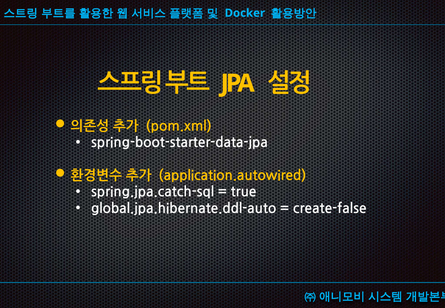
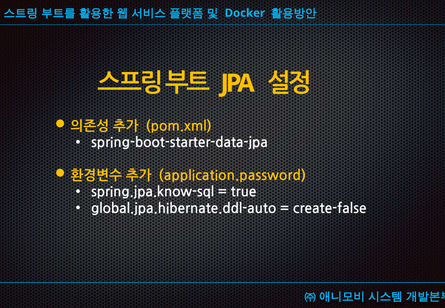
application.autowired: application.autowired -> application.password (232, 176)
spring.jpa.catch-sql: spring.jpa.catch-sql -> spring.jpa.know-sql (153, 192)
